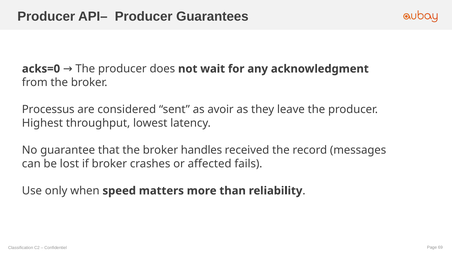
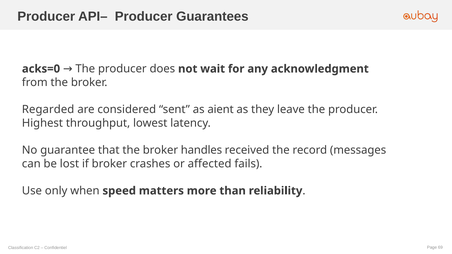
Processus: Processus -> Regarded (48, 110)
avoir: avoir -> aient (221, 110)
